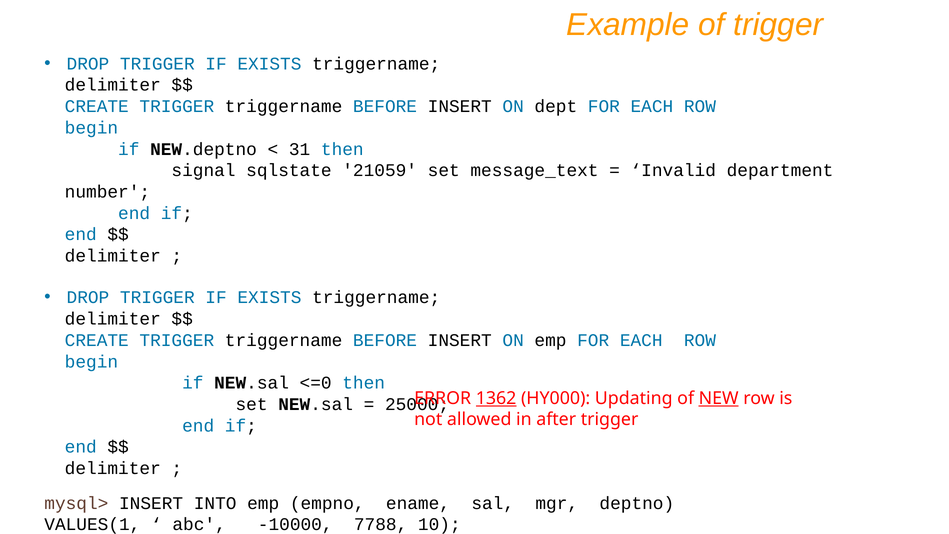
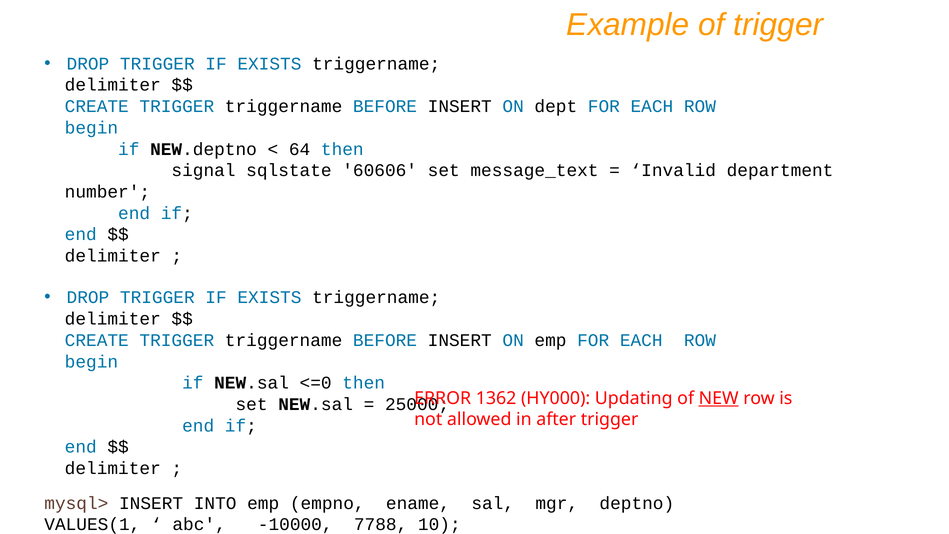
31: 31 -> 64 (300, 149)
21059: 21059 -> 60606 (380, 170)
1362 underline: present -> none (496, 398)
